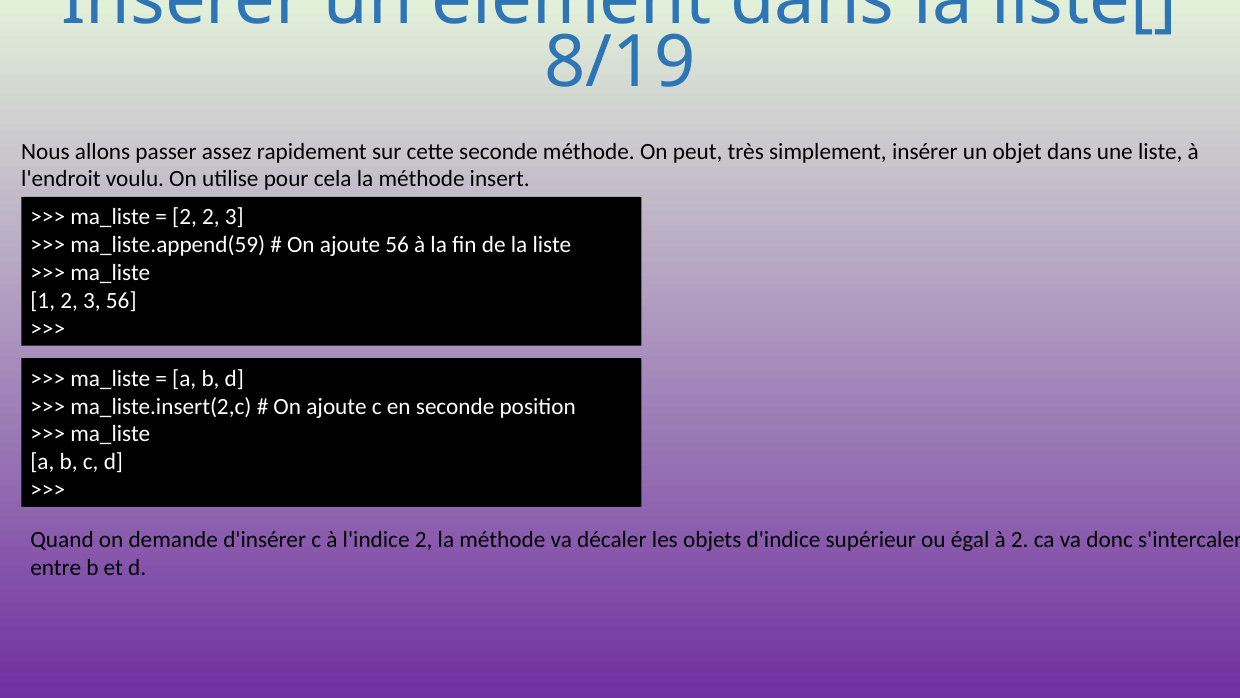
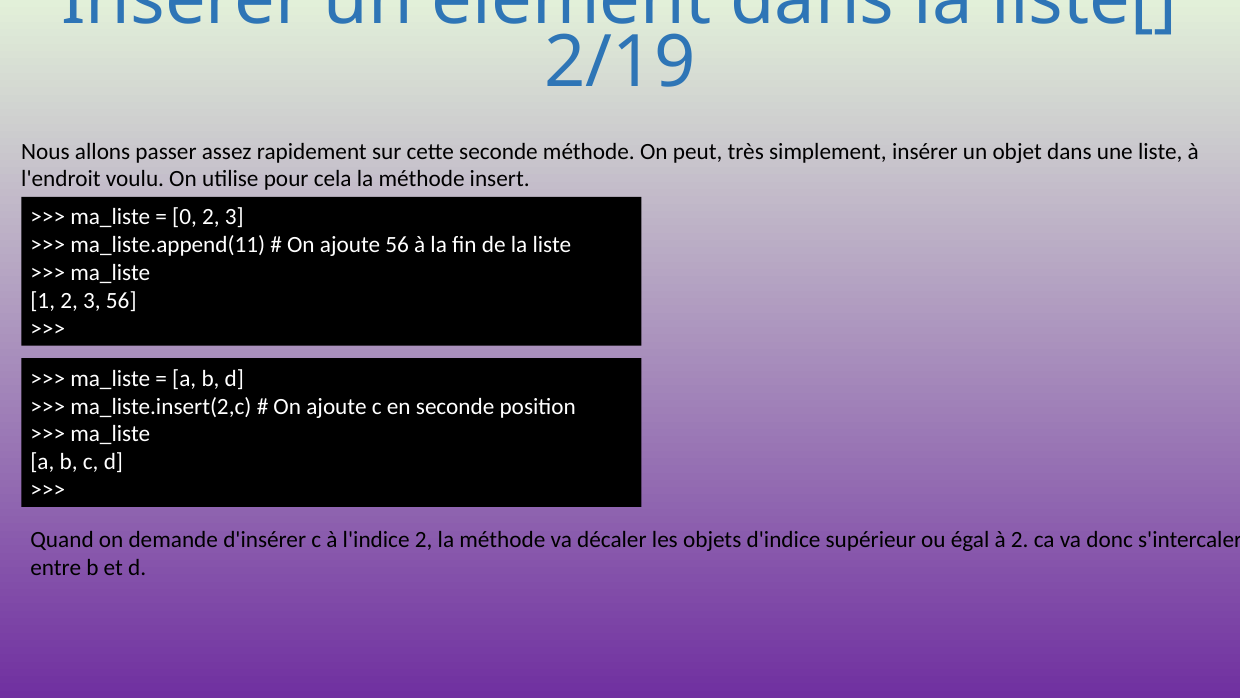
8/19: 8/19 -> 2/19 (620, 62)
2: 2 -> 0 (185, 217)
ma_liste.append(59: ma_liste.append(59 -> ma_liste.append(11 (168, 245)
